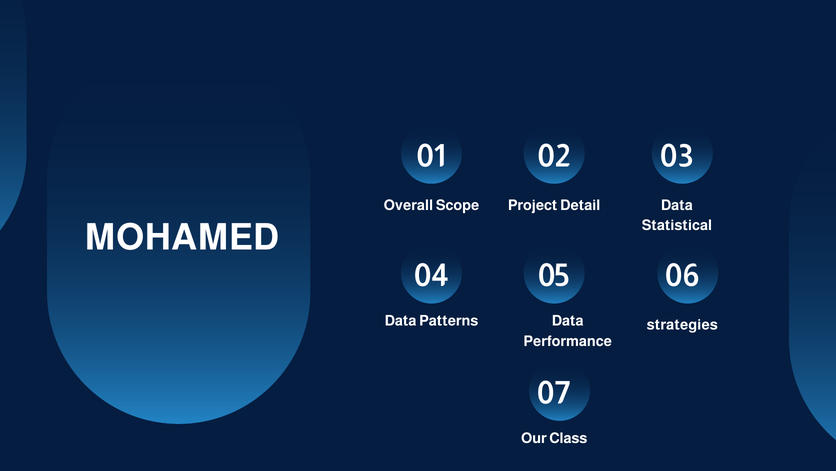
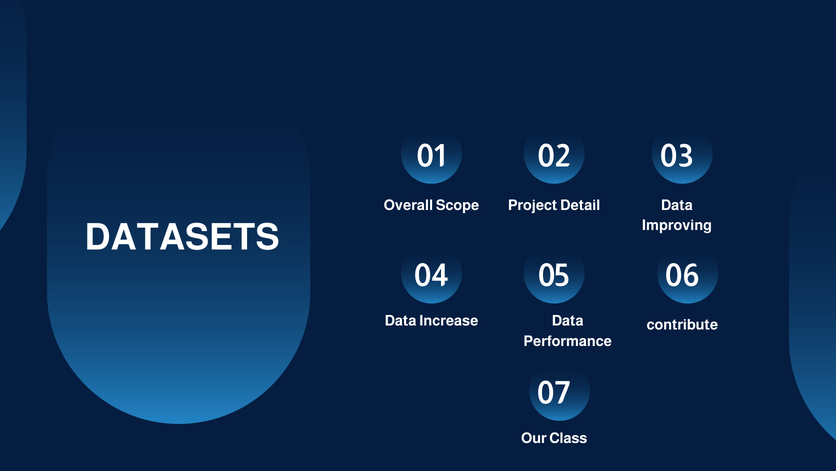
Statistical: Statistical -> Improving (677, 225)
MOHAMED: MOHAMED -> DATASETS (182, 237)
Patterns: Patterns -> Increase (449, 321)
strategies: strategies -> contribute (682, 325)
